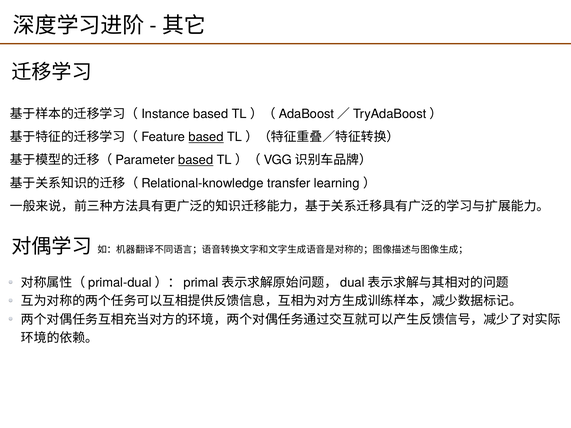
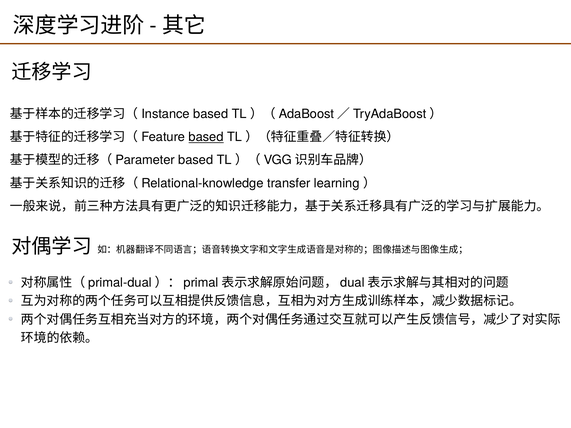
based underline: present -> none (196, 160)
